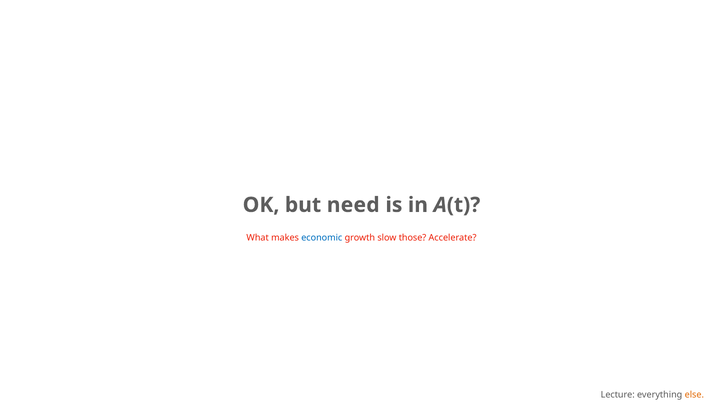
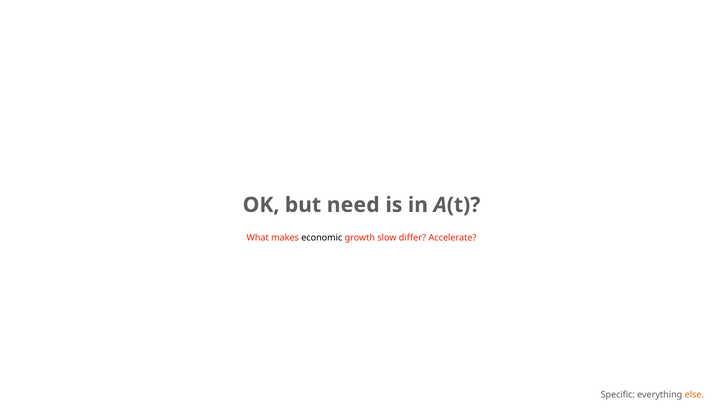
economic colour: blue -> black (322, 238)
those: those -> differ (412, 238)
Lecture: Lecture -> Specific (618, 394)
